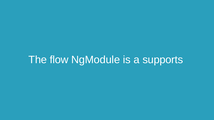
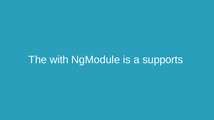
flow: flow -> with (59, 60)
